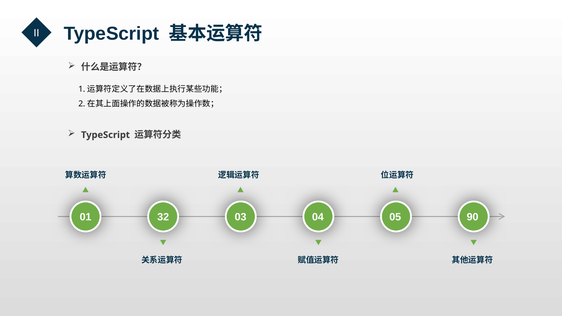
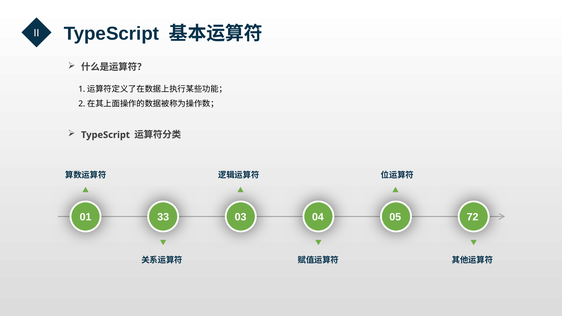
32: 32 -> 33 (163, 217)
90: 90 -> 72 (473, 217)
